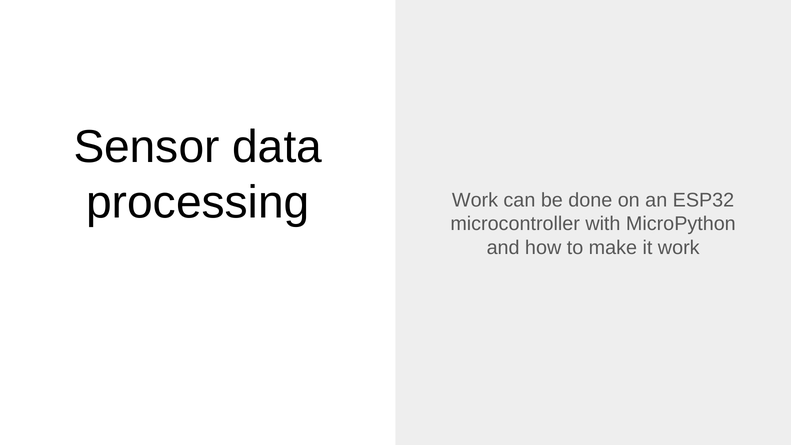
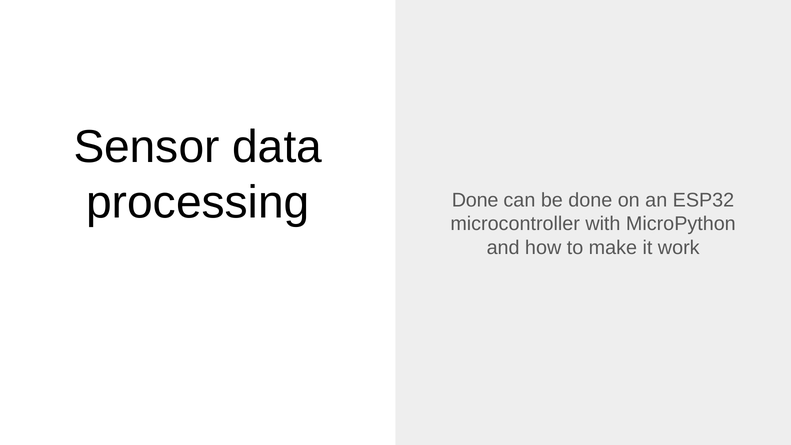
processing Work: Work -> Done (475, 200)
